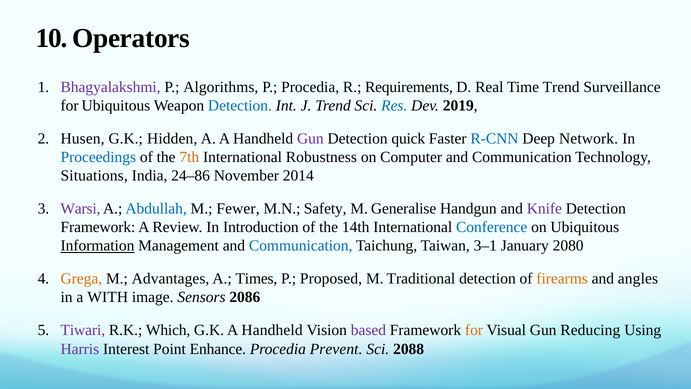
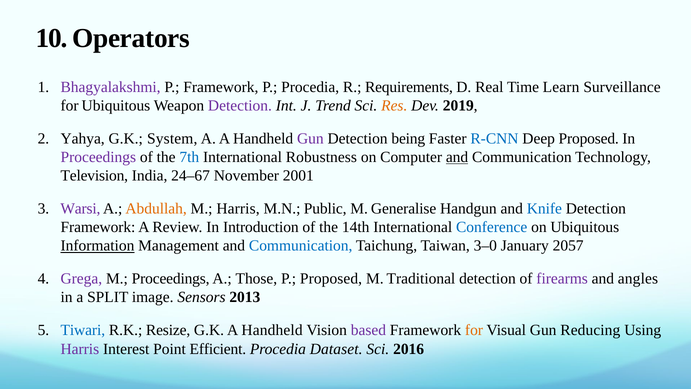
P Algorithms: Algorithms -> Framework (221, 87)
Time Trend: Trend -> Learn (561, 87)
Detection colour: blue -> purple (240, 105)
Res colour: blue -> orange (394, 105)
Husen: Husen -> Yahya (83, 138)
Hidden: Hidden -> System (172, 138)
quick: quick -> being (408, 138)
Deep Network: Network -> Proposed (589, 138)
Proceedings colour: blue -> purple (98, 157)
7th colour: orange -> blue (189, 157)
and underline: none -> present (457, 157)
Situations: Situations -> Television (94, 176)
24–86: 24–86 -> 24–67 (191, 176)
2014: 2014 -> 2001 (298, 176)
Abdullah colour: blue -> orange (156, 208)
M Fewer: Fewer -> Harris (238, 208)
Safety: Safety -> Public (325, 208)
Knife colour: purple -> blue (544, 208)
3–1: 3–1 -> 3–0 (485, 246)
2080: 2080 -> 2057 (568, 246)
Grega colour: orange -> purple (81, 279)
M Advantages: Advantages -> Proceedings (171, 279)
Times: Times -> Those (256, 279)
firearms colour: orange -> purple (562, 279)
WITH: WITH -> SPLIT (108, 297)
2086: 2086 -> 2013 (245, 297)
Tiwari colour: purple -> blue (83, 330)
Which: Which -> Resize (168, 330)
Enhance: Enhance -> Efficient (218, 349)
Prevent: Prevent -> Dataset (336, 349)
2088: 2088 -> 2016 (409, 349)
